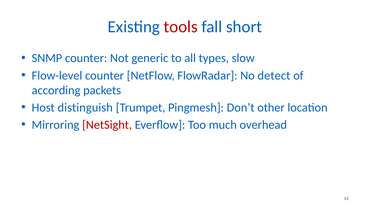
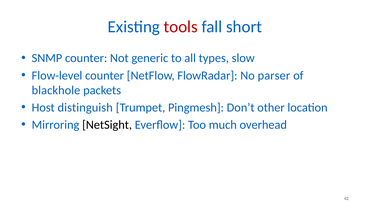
detect: detect -> parser (274, 75)
according: according -> blackhole (56, 90)
NetSight colour: red -> black (107, 125)
